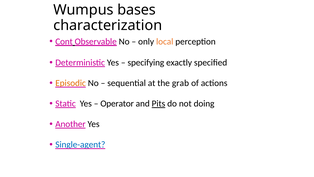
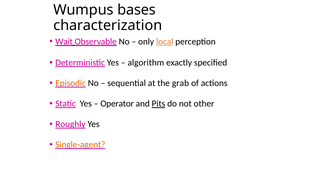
Cont: Cont -> Wait (64, 41)
local underline: none -> present (165, 41)
specifying: specifying -> algorithm (146, 63)
doing: doing -> other (204, 103)
Another: Another -> Roughly (70, 124)
Single-agent colour: blue -> orange (80, 144)
